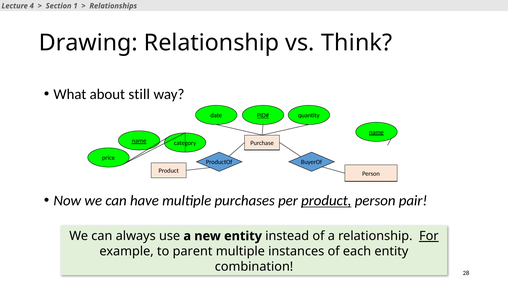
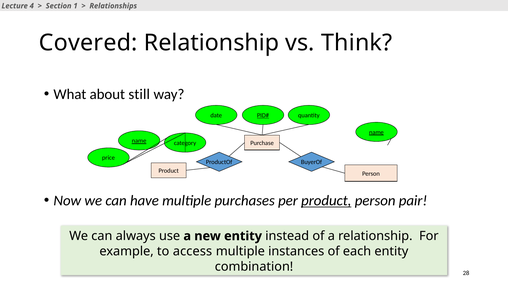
Drawing: Drawing -> Covered (88, 43)
For underline: present -> none (429, 236)
parent: parent -> access (192, 251)
